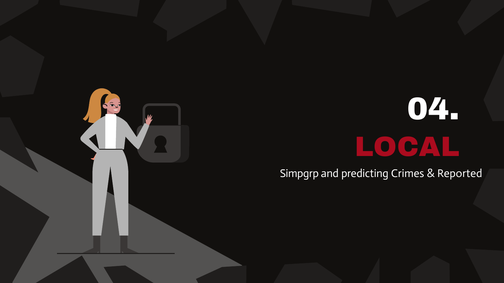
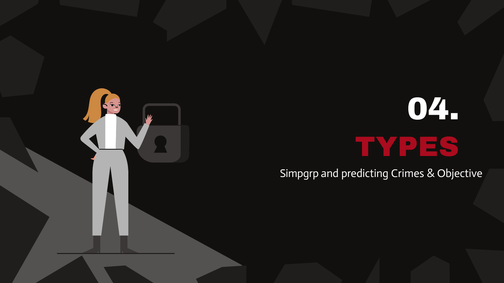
LOCAL: LOCAL -> TYPES (407, 147)
Reported: Reported -> Objective (460, 174)
